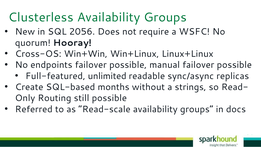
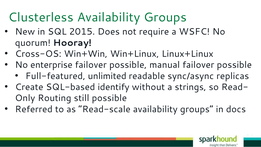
2056: 2056 -> 2015 (82, 32)
endpoints: endpoints -> enterprise (51, 65)
months: months -> identify (114, 87)
